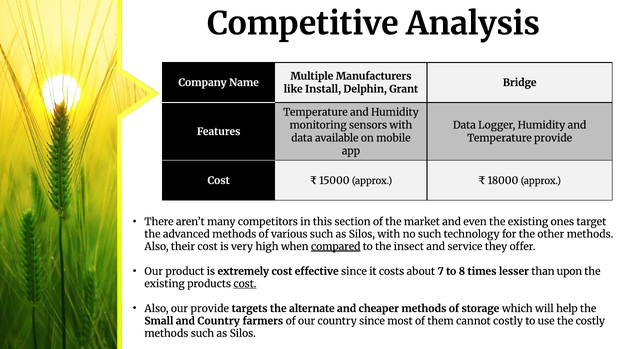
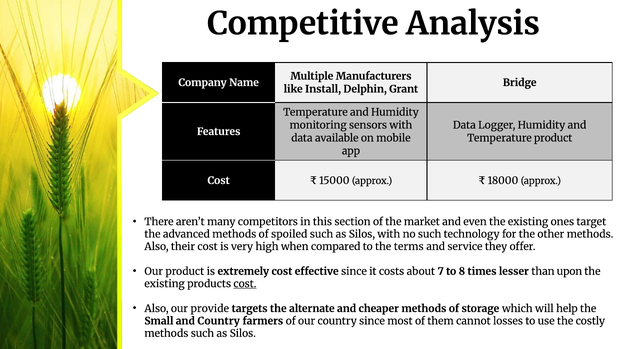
Temperature provide: provide -> product (553, 138)
various: various -> spoiled (289, 234)
compared underline: present -> none (336, 246)
insect: insect -> terms (409, 246)
cannot costly: costly -> losses (508, 321)
